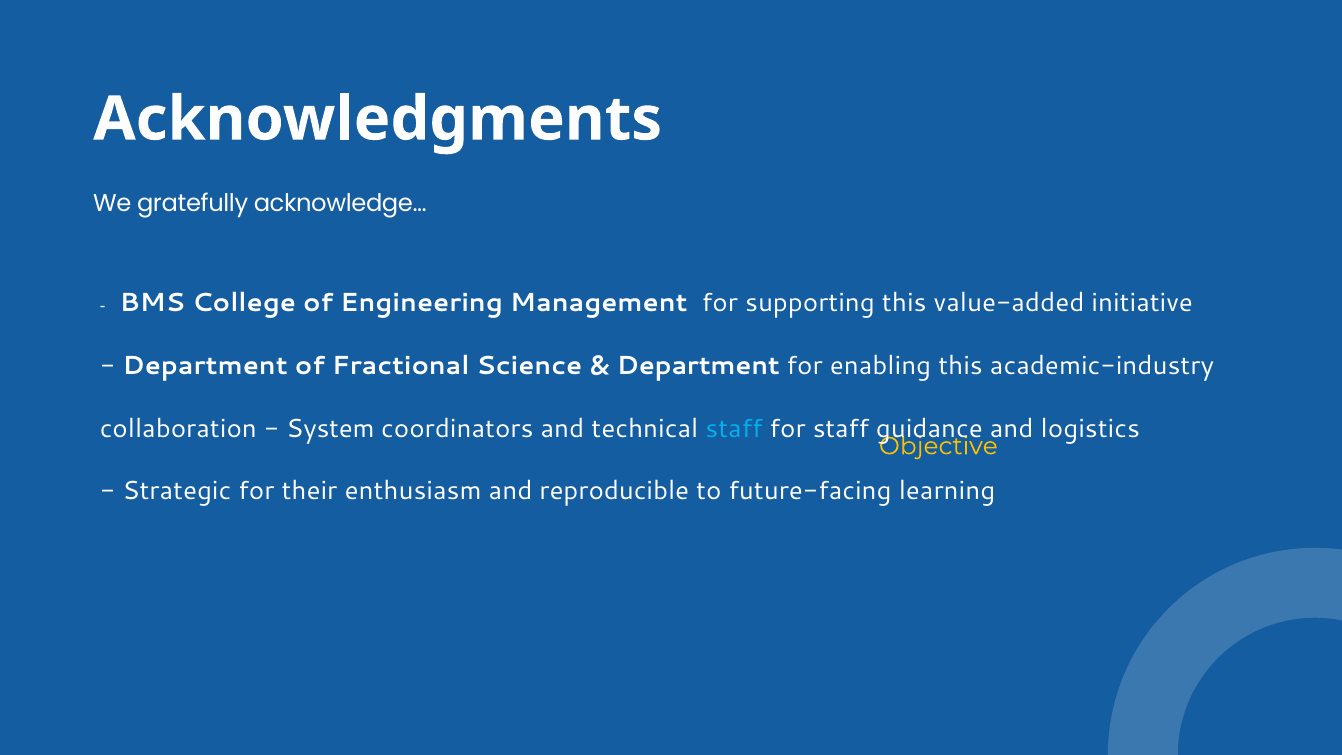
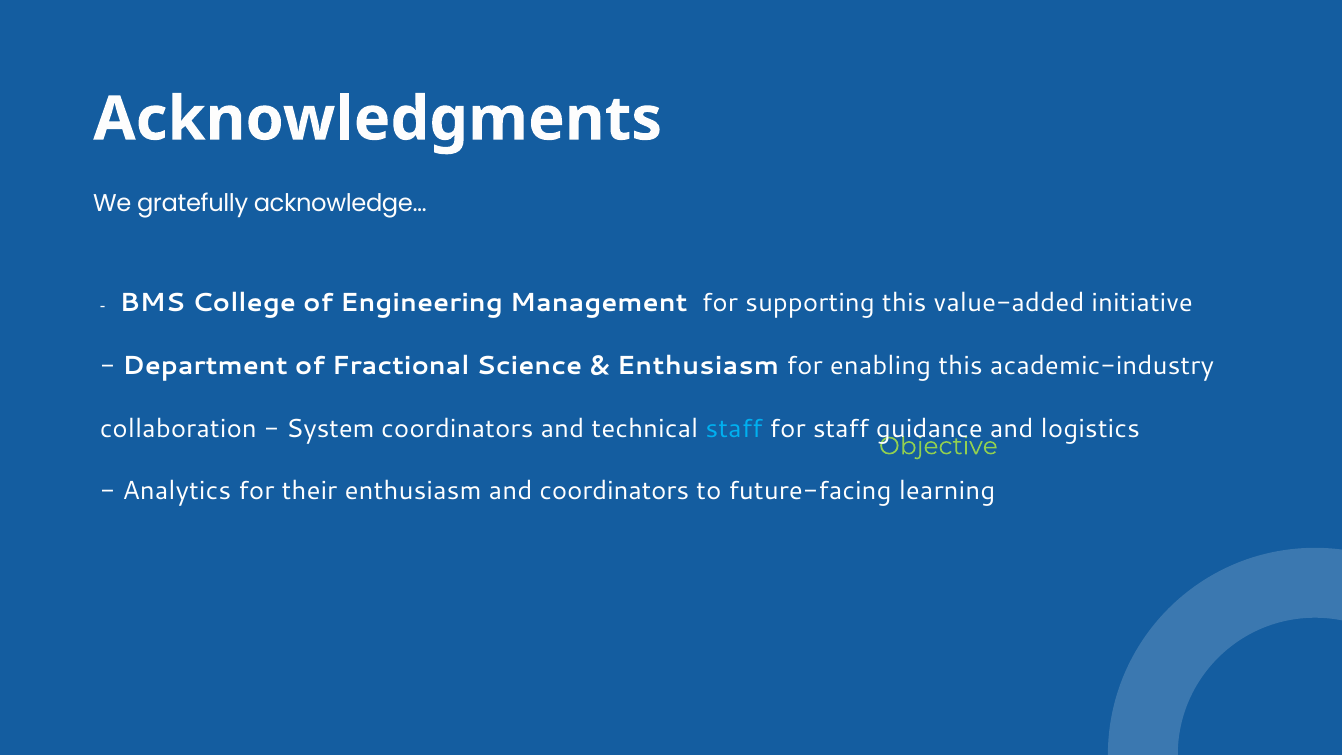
Department: Department -> Enthusiasm (698, 366)
Objective colour: yellow -> light green (938, 446)
Strategic: Strategic -> Analytics (177, 491)
and reproducible: reproducible -> coordinators (614, 491)
